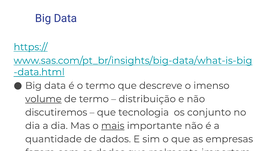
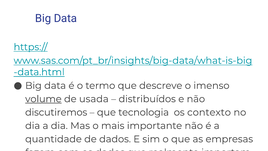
de termo: termo -> usada (94, 99)
distribuição: distribuição -> distribuídos (147, 99)
conjunto: conjunto -> contexto (209, 112)
mais underline: present -> none (113, 126)
